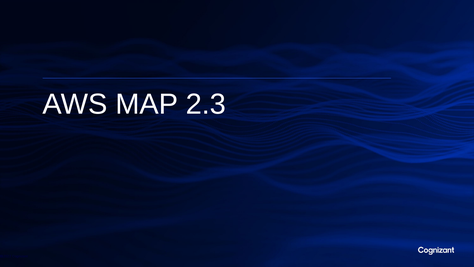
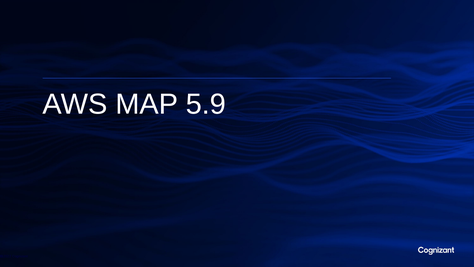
2.3: 2.3 -> 5.9 (206, 104)
